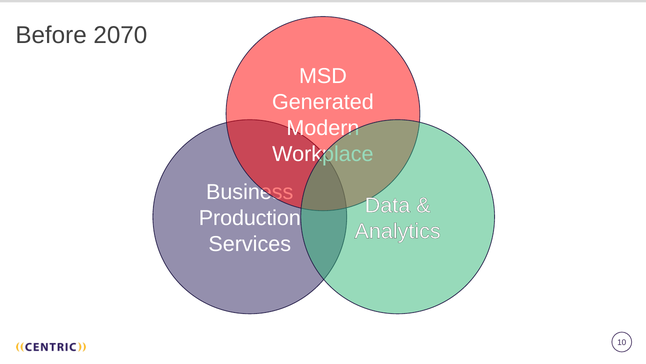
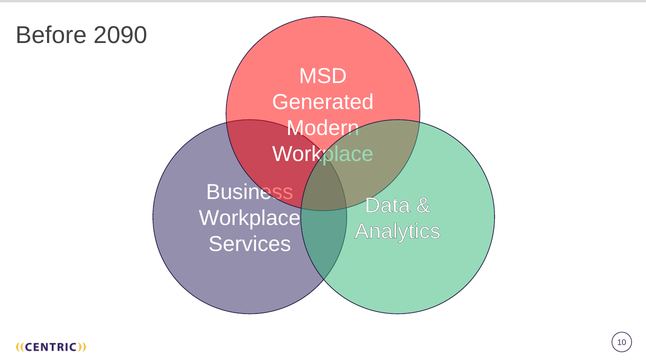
2070: 2070 -> 2090 (120, 35)
Production: Production -> Workplace (250, 218)
